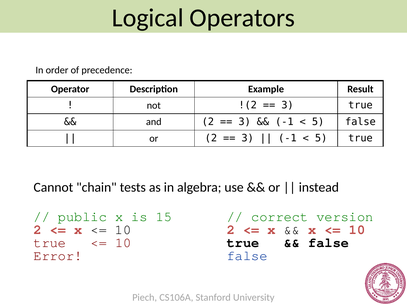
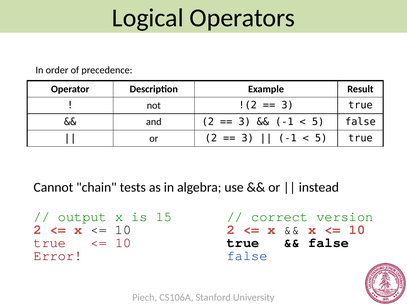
public: public -> output (82, 217)
